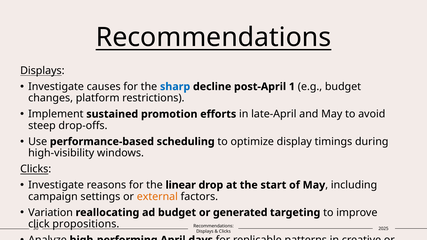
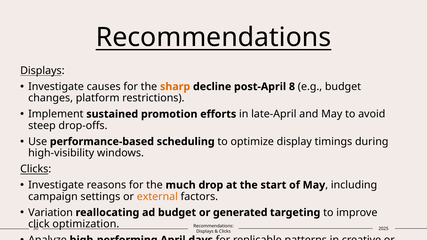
sharp colour: blue -> orange (175, 87)
1: 1 -> 8 (292, 87)
linear: linear -> much (181, 185)
propositions: propositions -> optimization (86, 224)
